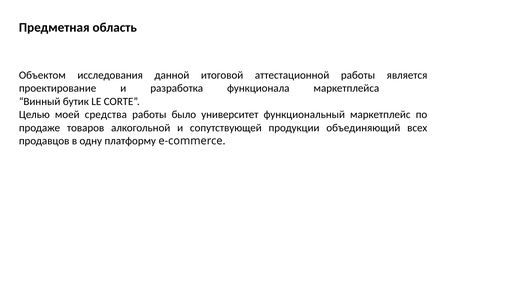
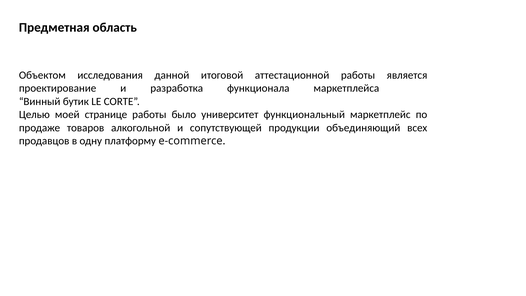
средства: средства -> странице (106, 115)
